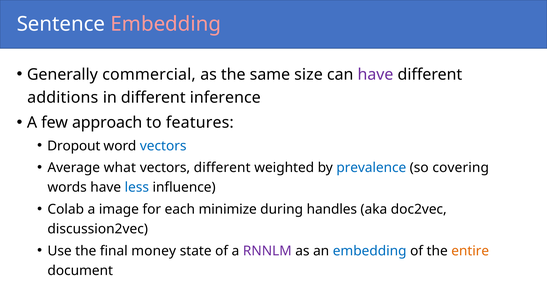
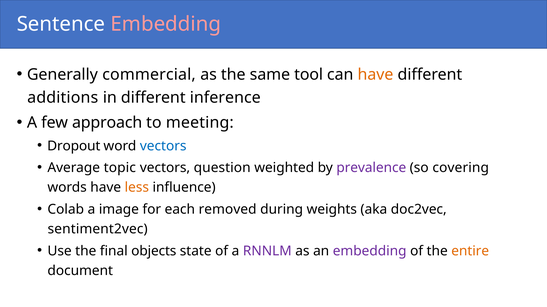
size: size -> tool (309, 75)
have colour: purple -> orange (375, 75)
features: features -> meeting (200, 123)
what: what -> topic (120, 168)
vectors different: different -> question (222, 168)
prevalence colour: blue -> purple (371, 168)
less colour: blue -> orange (137, 188)
minimize: minimize -> removed (228, 210)
handles: handles -> weights (332, 210)
discussion2vec: discussion2vec -> sentiment2vec (98, 230)
money: money -> objects (154, 251)
embedding colour: blue -> purple (370, 251)
